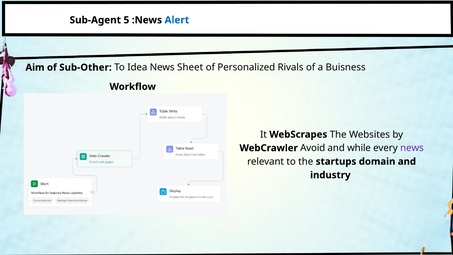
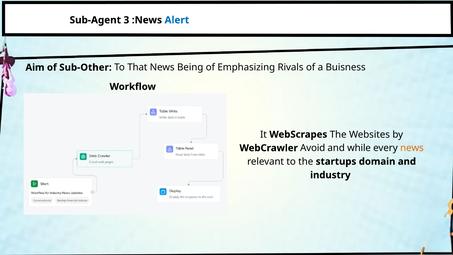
5: 5 -> 3 (126, 20)
Idea: Idea -> That (137, 67)
Sheet: Sheet -> Being (190, 67)
Personalized: Personalized -> Emphasizing (246, 67)
news colour: purple -> orange (412, 148)
